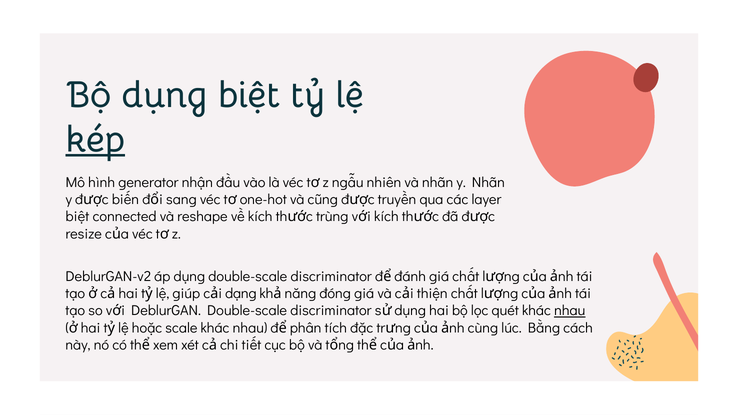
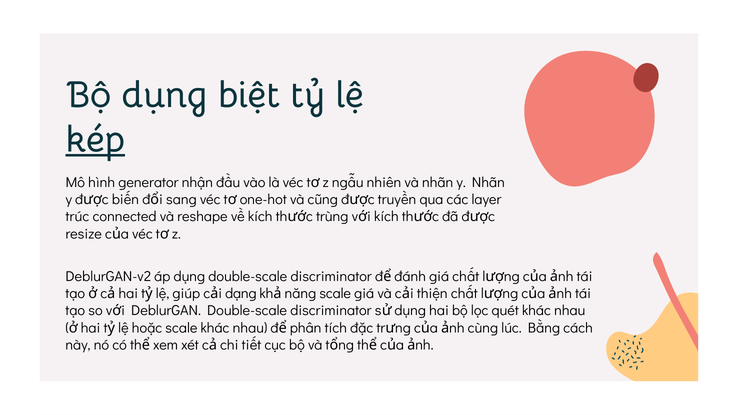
biệt: biệt -> trúc (77, 217)
năng đóng: đóng -> scale (335, 294)
nhau underline: present -> none (570, 311)
